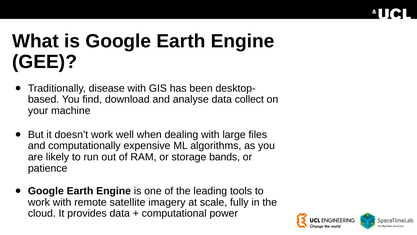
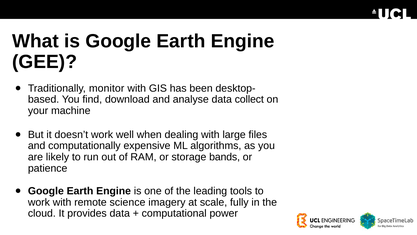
disease: disease -> monitor (107, 88)
satellite: satellite -> science (128, 202)
